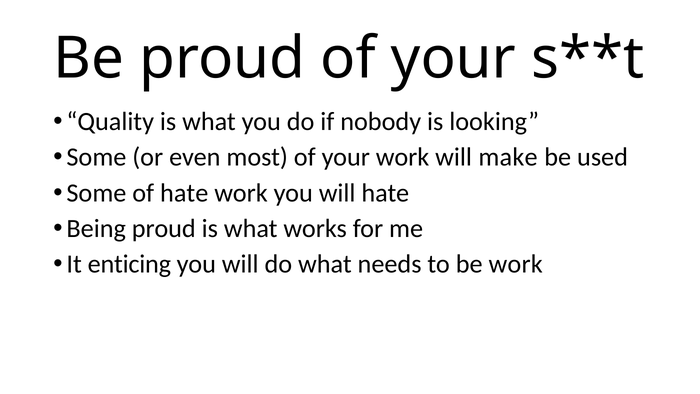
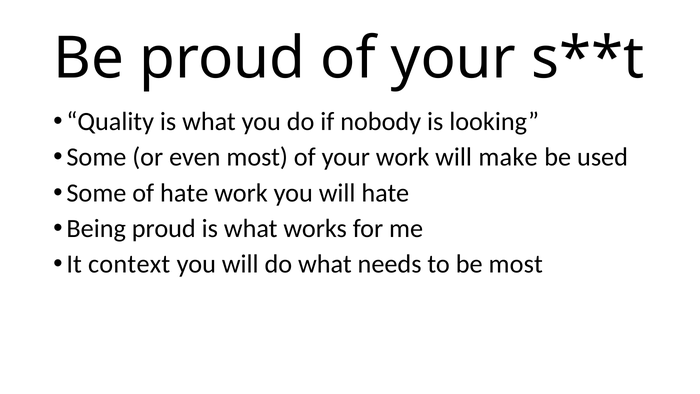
enticing: enticing -> context (129, 264)
be work: work -> most (516, 264)
